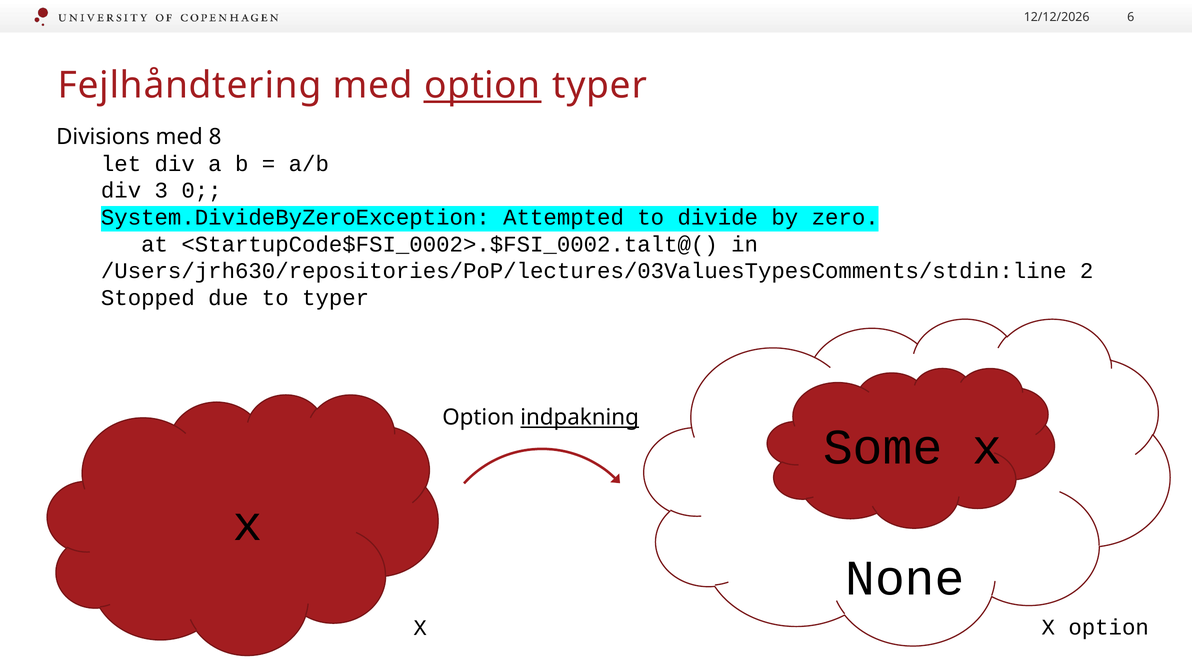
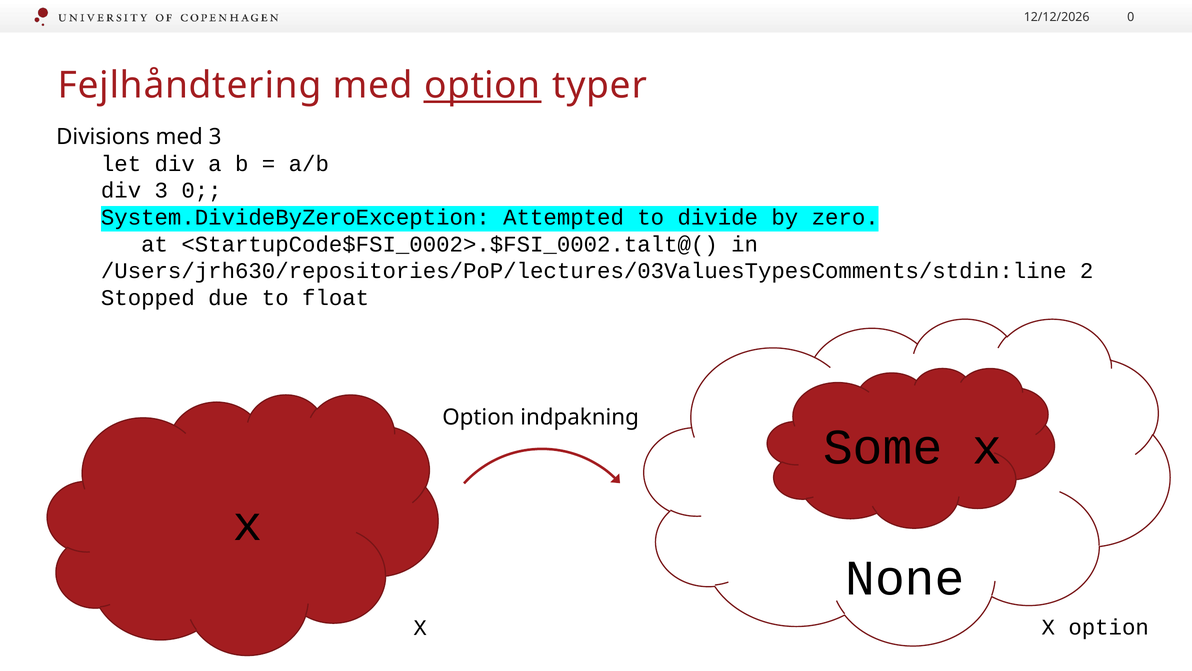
6: 6 -> 0 (1131, 17)
med 8: 8 -> 3 (215, 137)
to typer: typer -> float (336, 298)
indpakning underline: present -> none (580, 417)
